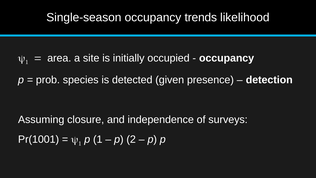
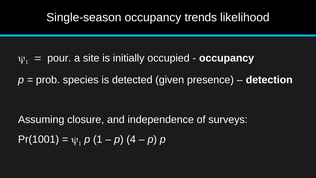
area: area -> pour (59, 58)
2: 2 -> 4 (131, 139)
